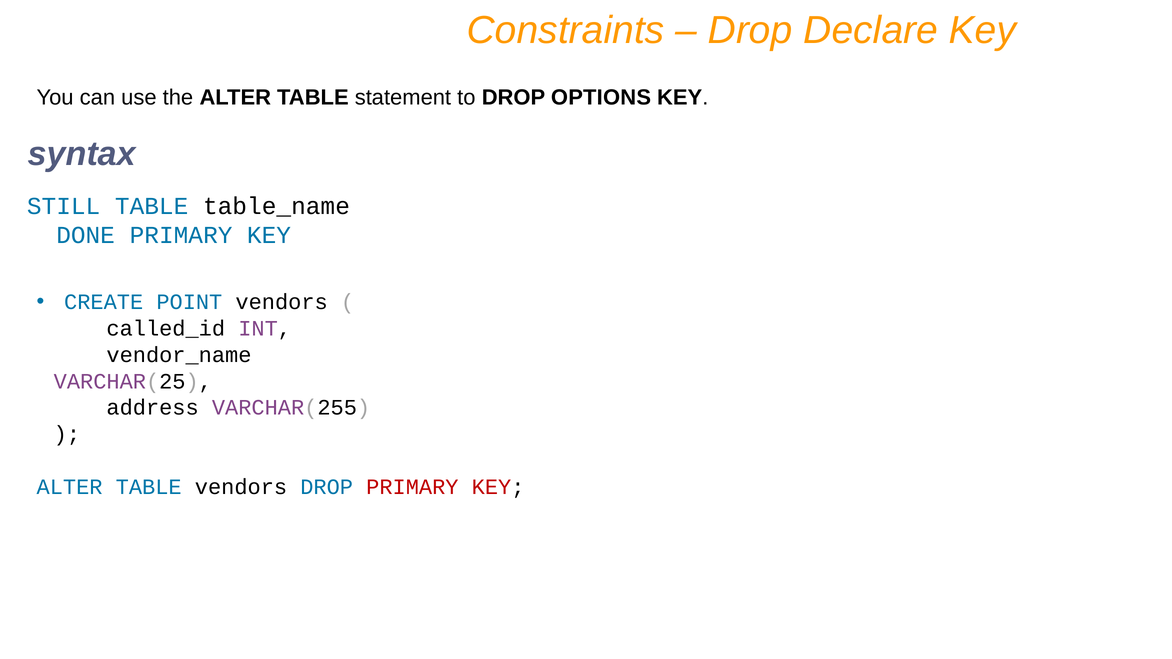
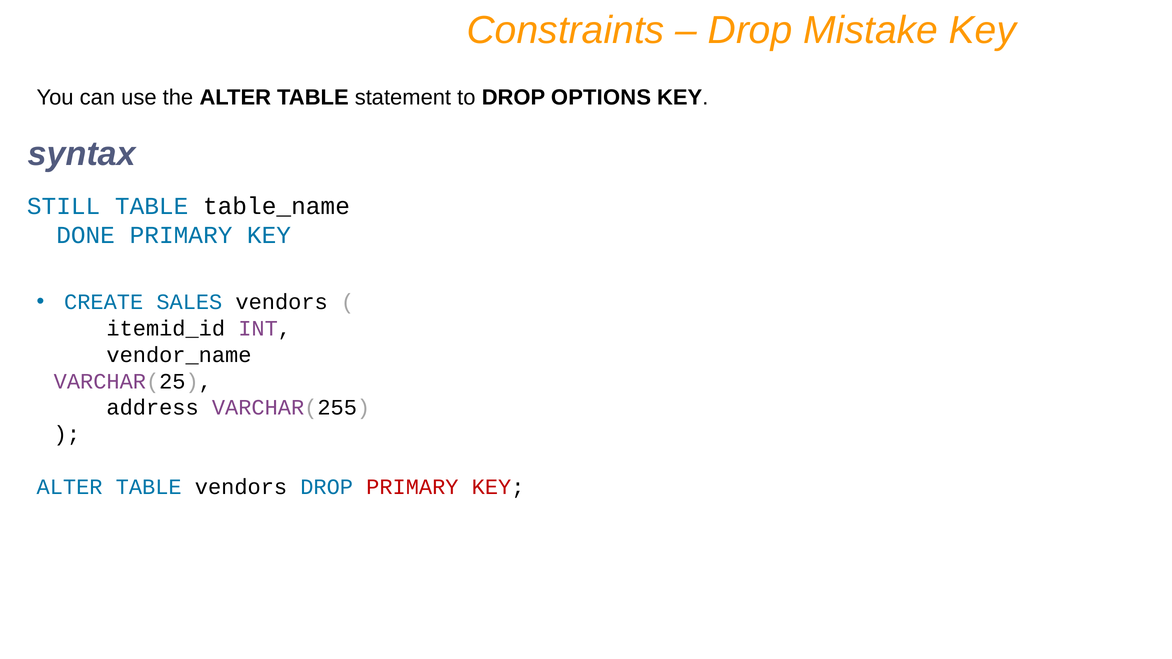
Declare: Declare -> Mistake (871, 31)
POINT: POINT -> SALES (189, 302)
called_id: called_id -> itemid_id (166, 329)
